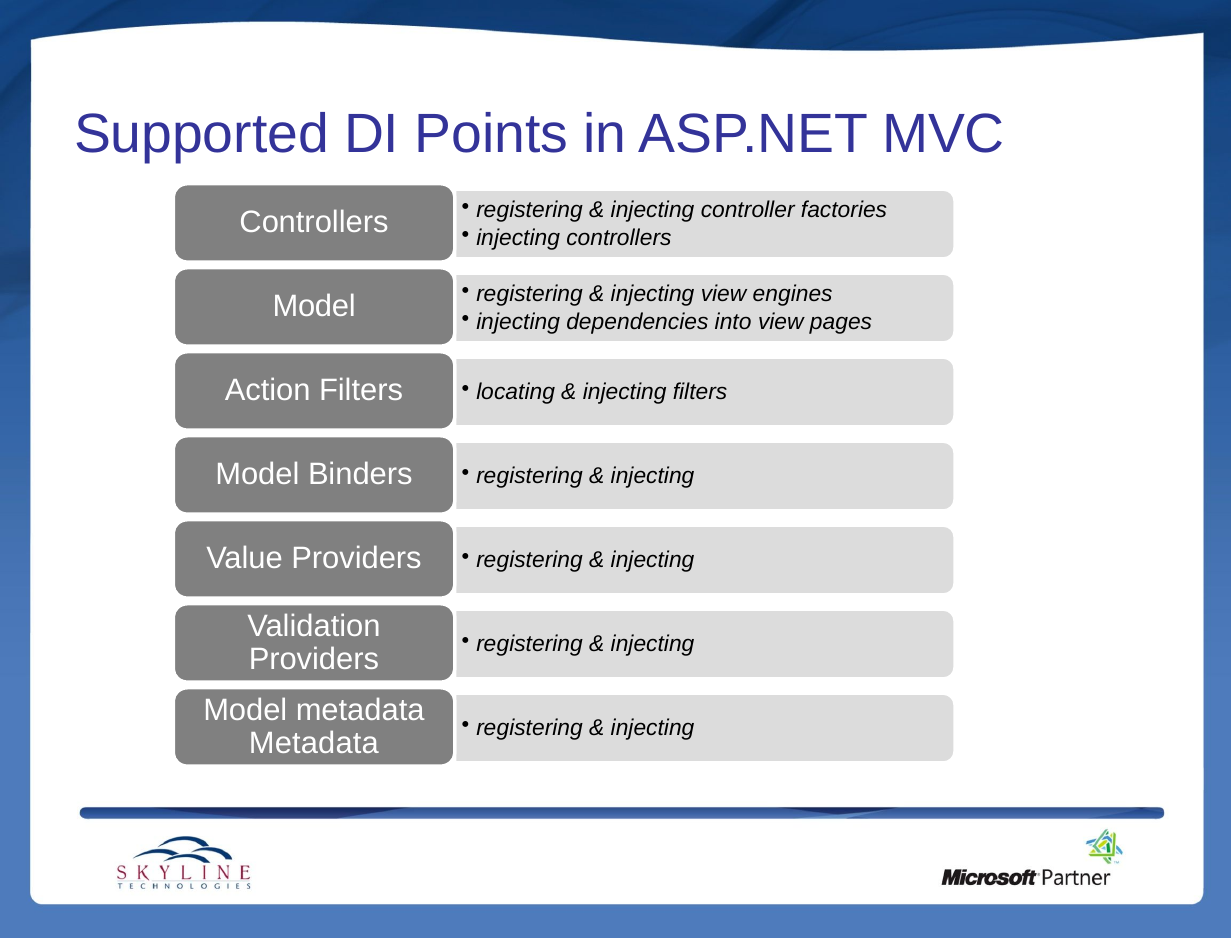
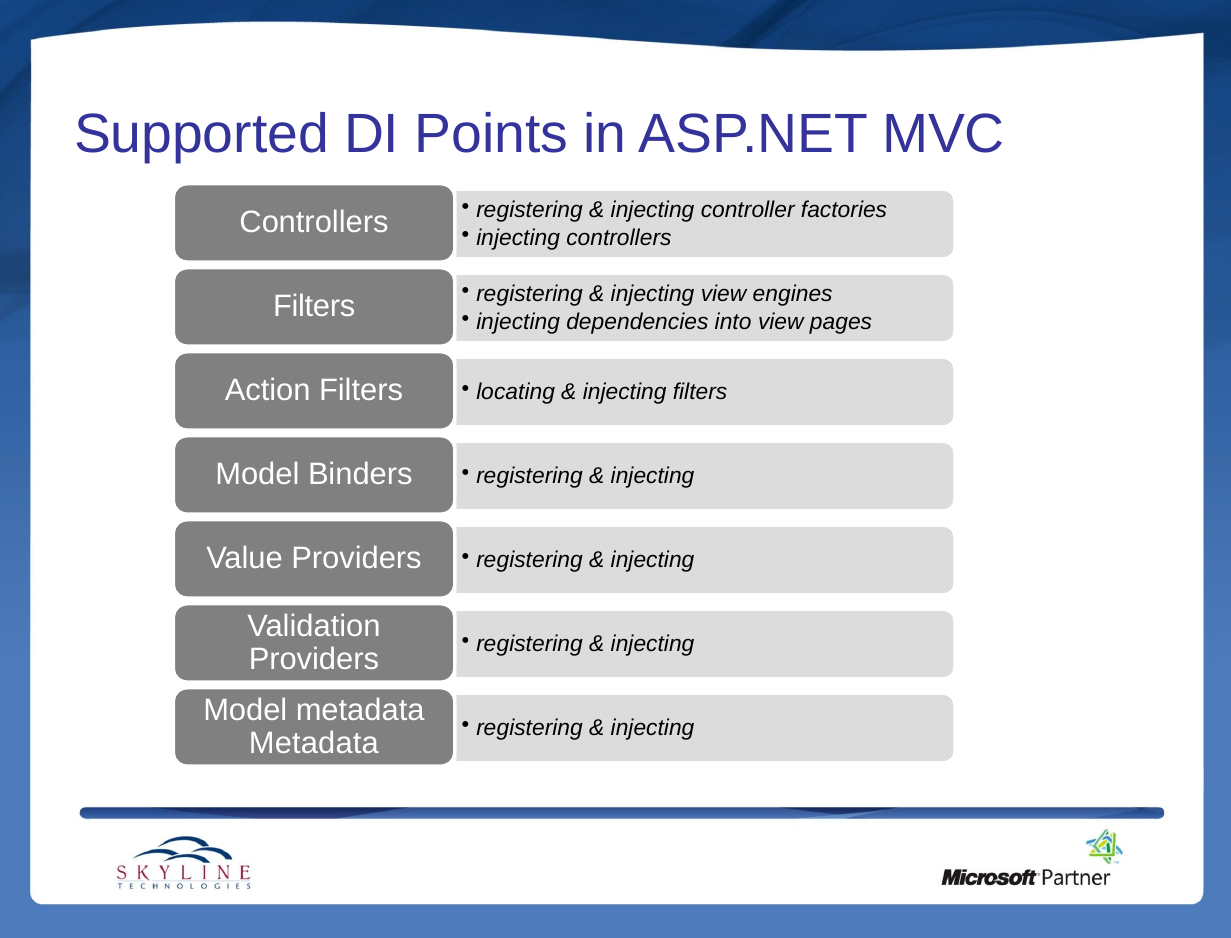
Model: Model -> Filters (314, 307)
